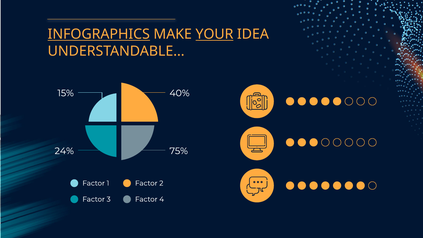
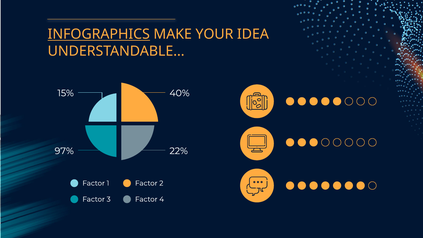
YOUR underline: present -> none (214, 34)
24%: 24% -> 97% (64, 151)
75%: 75% -> 22% (179, 151)
